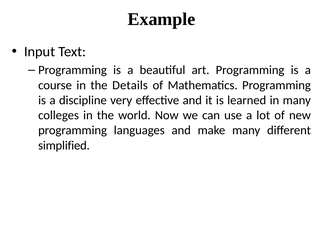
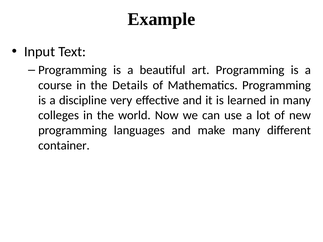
simplified: simplified -> container (64, 146)
